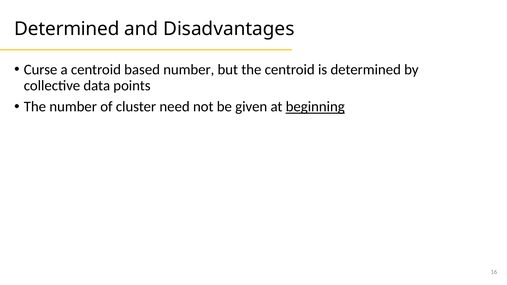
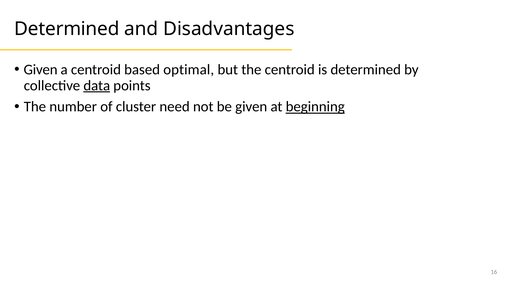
Curse: Curse -> Given (41, 70)
based number: number -> optimal (189, 70)
data underline: none -> present (97, 86)
